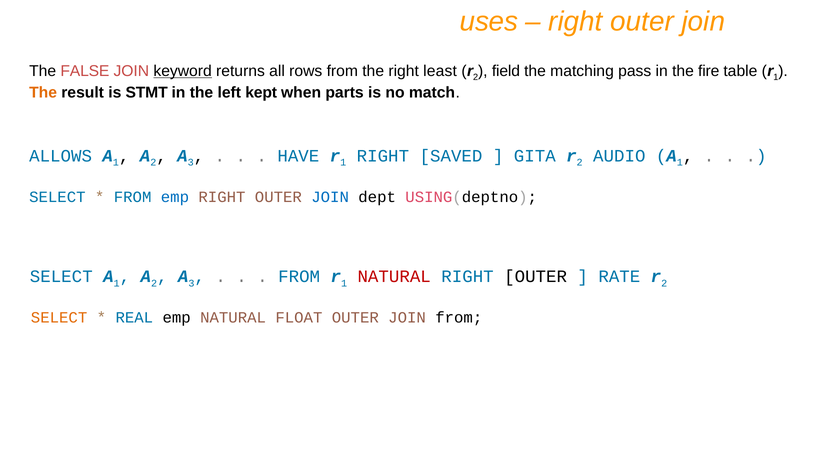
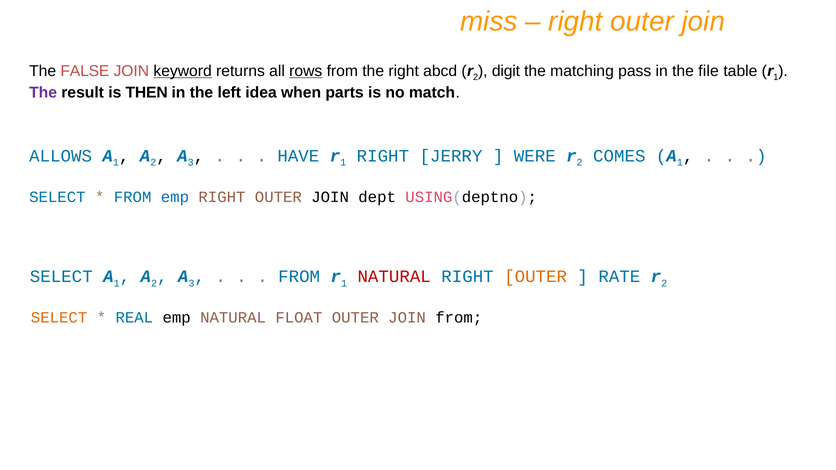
uses: uses -> miss (489, 22)
rows underline: none -> present (306, 71)
least: least -> abcd (440, 71)
field: field -> digit (506, 71)
fire: fire -> file (709, 71)
The colour: orange -> purple (43, 92)
STMT: STMT -> THEN (147, 92)
kept: kept -> idea (261, 92)
SAVED: SAVED -> JERRY (451, 156)
GITA: GITA -> WERE (535, 156)
AUDIO: AUDIO -> COMES (619, 156)
JOIN colour: blue -> black (330, 197)
OUTER colour: black -> orange (536, 277)
